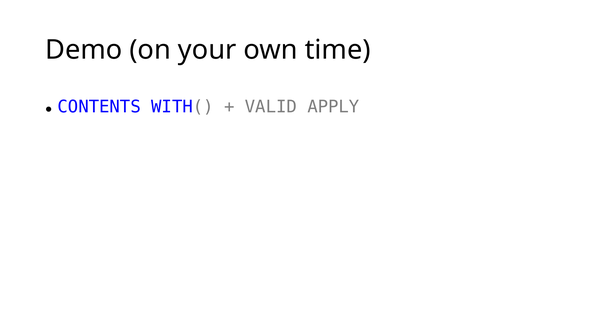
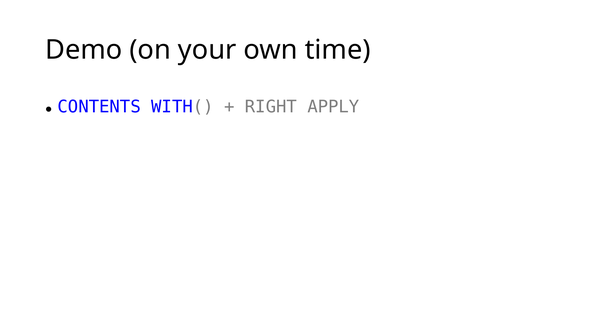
VALID: VALID -> RIGHT (271, 107)
